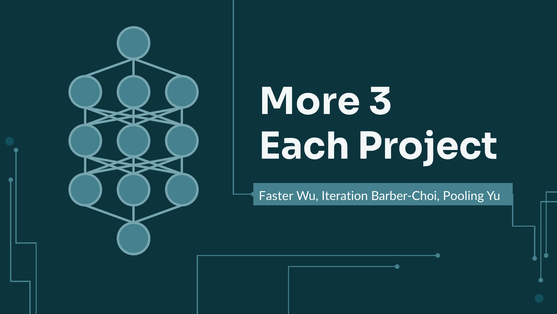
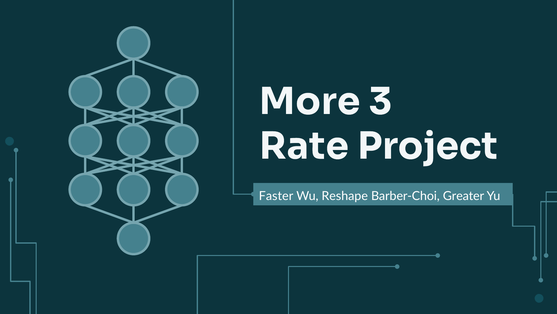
Each: Each -> Rate (304, 146)
Iteration: Iteration -> Reshape (345, 196)
Pooling: Pooling -> Greater (463, 196)
